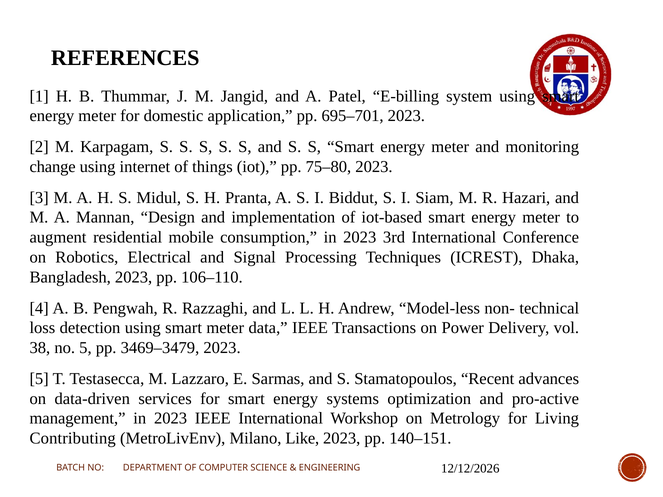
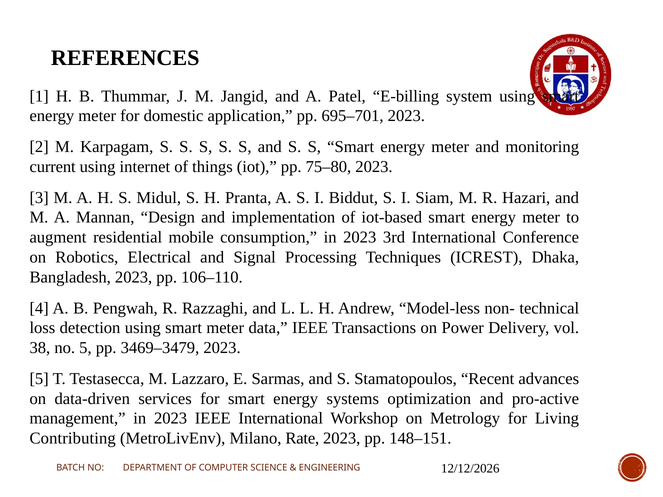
change: change -> current (53, 167)
Like: Like -> Rate (302, 439)
140–151: 140–151 -> 148–151 (420, 439)
